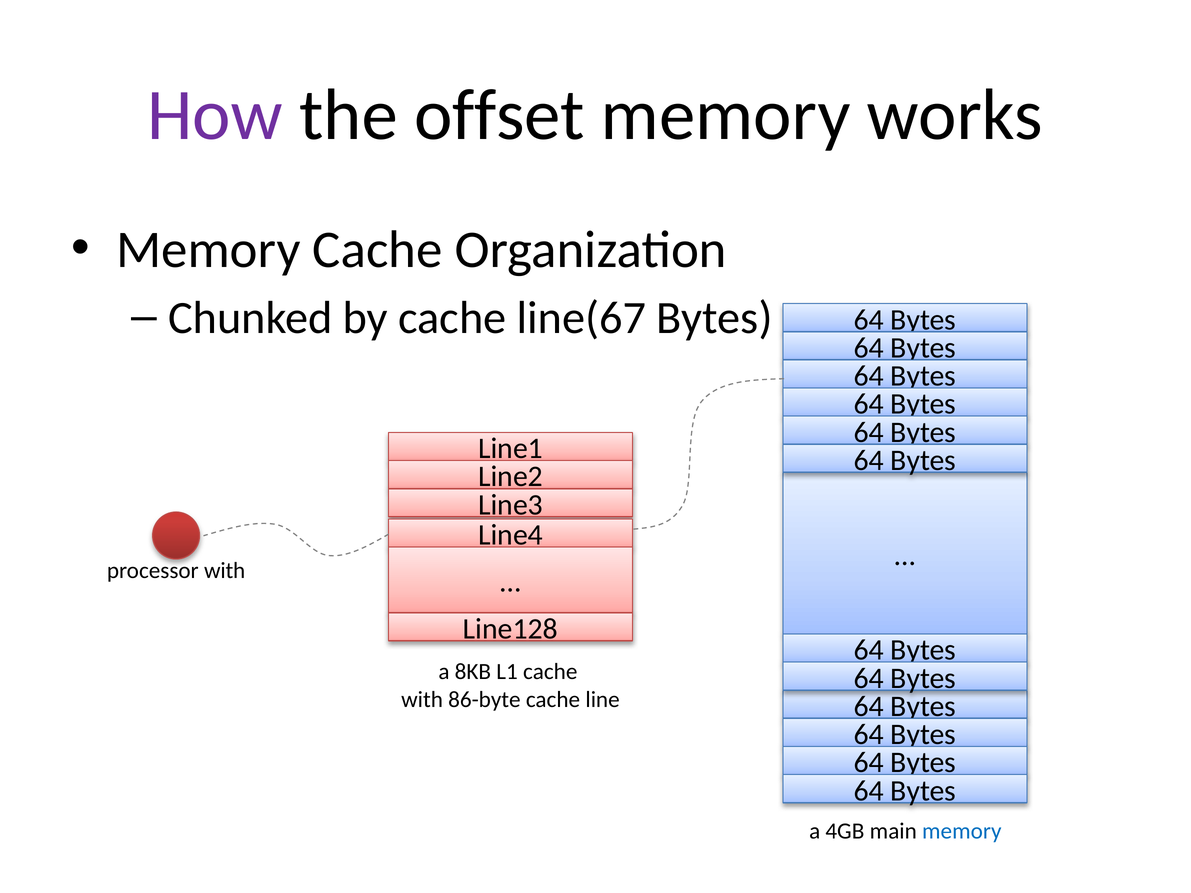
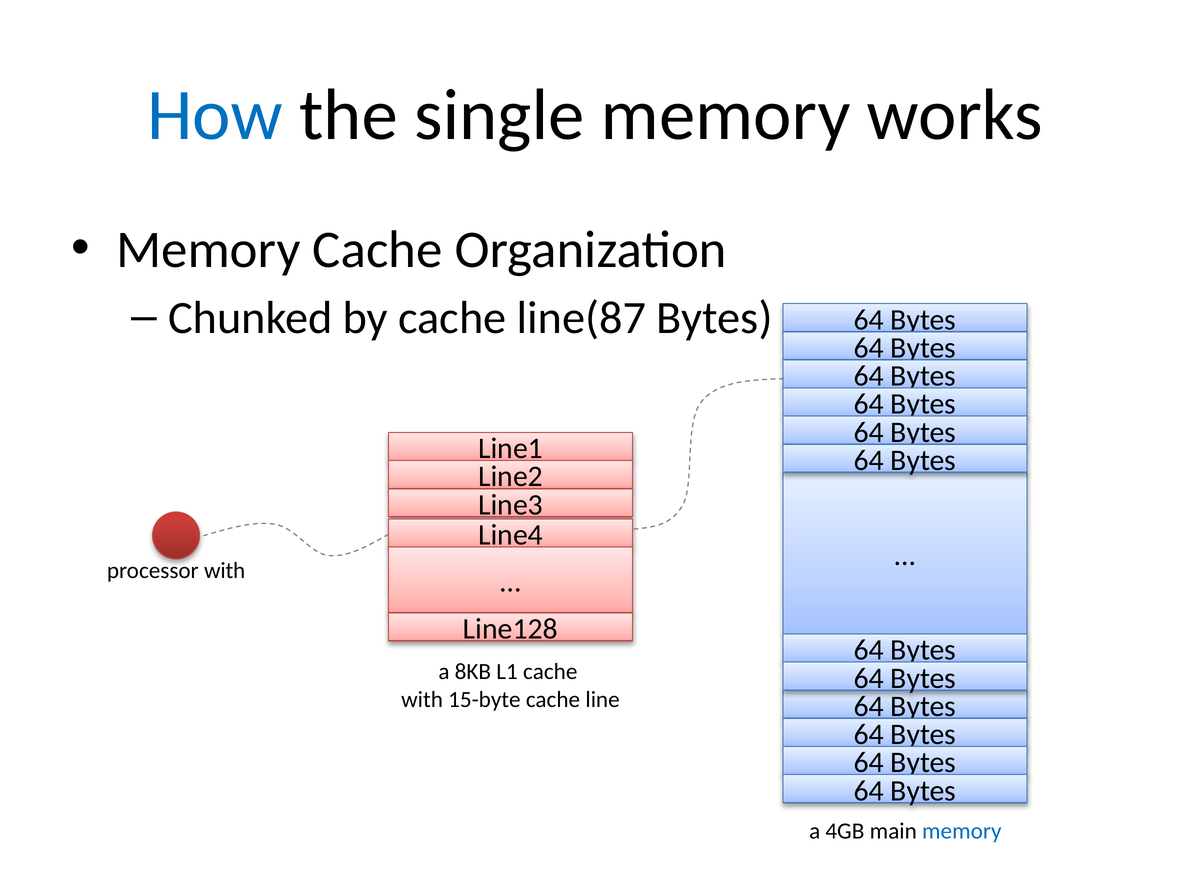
How colour: purple -> blue (215, 115)
offset: offset -> single (499, 115)
line(67: line(67 -> line(87 (582, 318)
86-byte: 86-byte -> 15-byte (484, 700)
